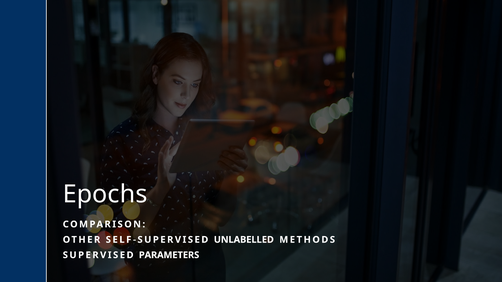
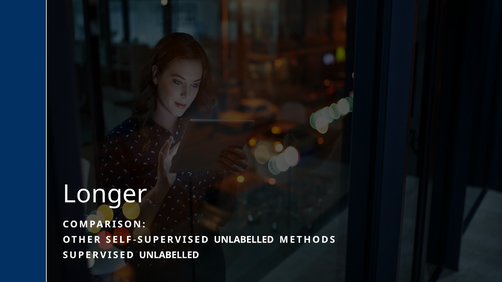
Epochs: Epochs -> Longer (105, 195)
SUPERVISED PARAMETERS: PARAMETERS -> UNLABELLED (169, 255)
